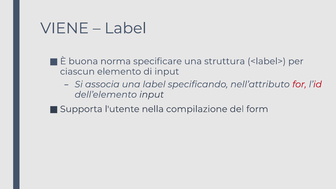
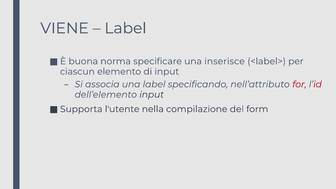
struttura: struttura -> inserisce (225, 61)
